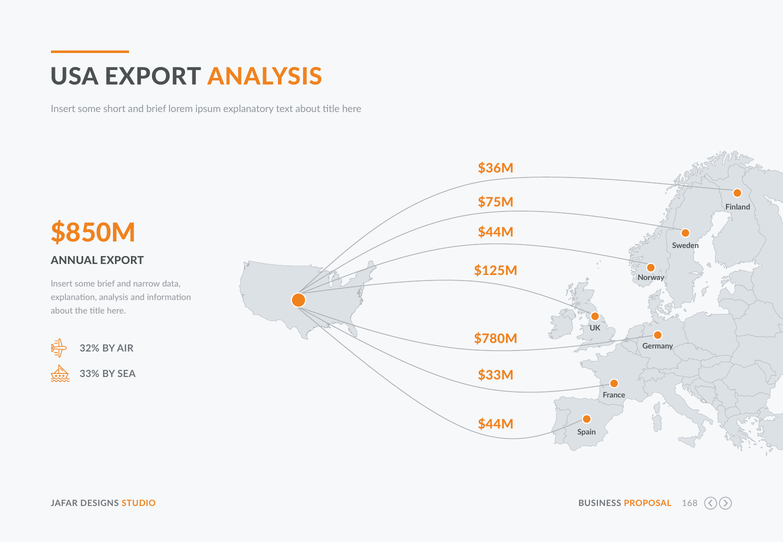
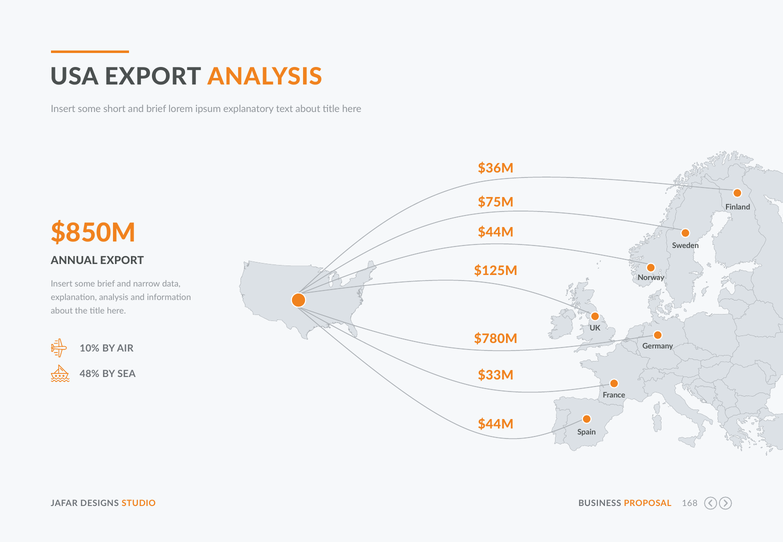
32%: 32% -> 10% (90, 349)
33%: 33% -> 48% (90, 374)
